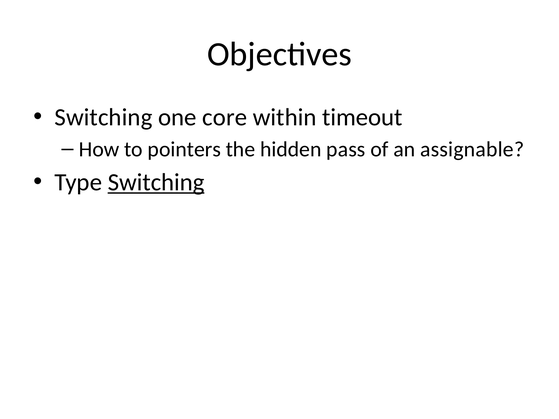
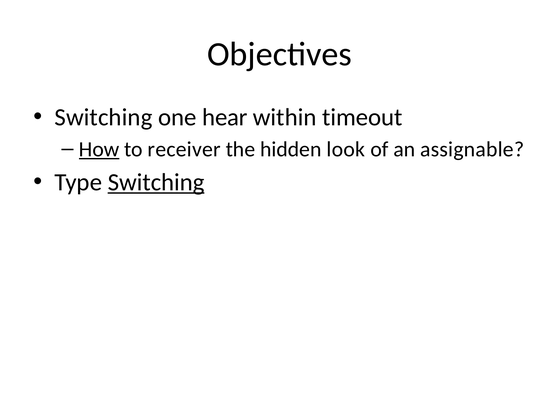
core: core -> hear (225, 117)
How underline: none -> present (99, 149)
pointers: pointers -> receiver (184, 149)
pass: pass -> look (346, 149)
